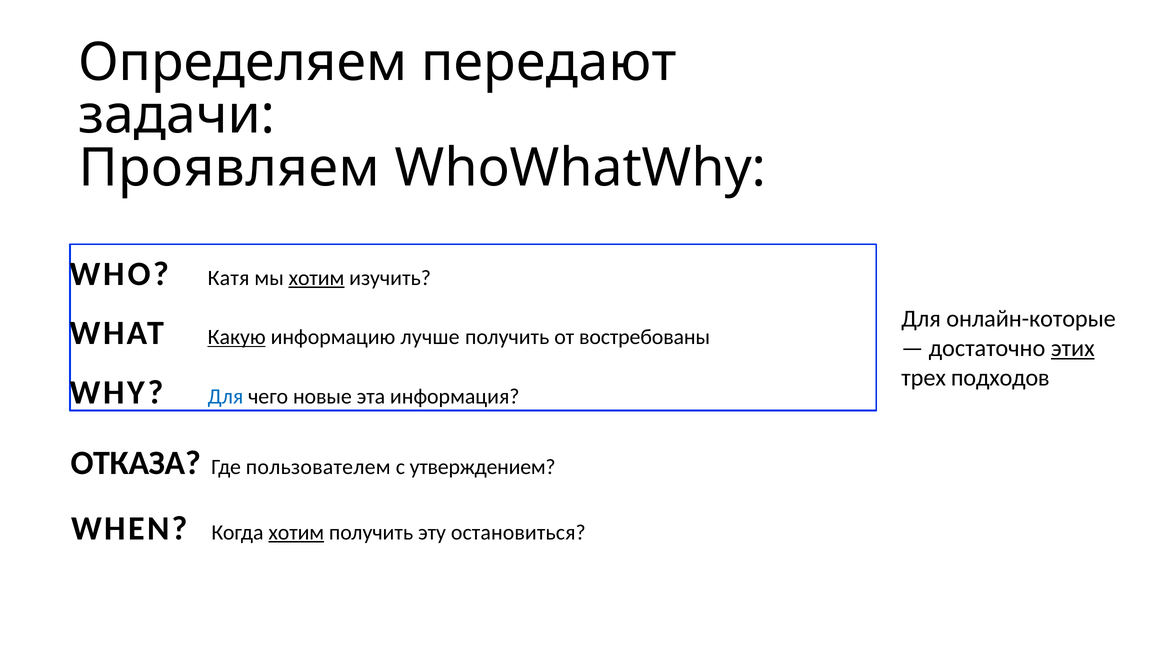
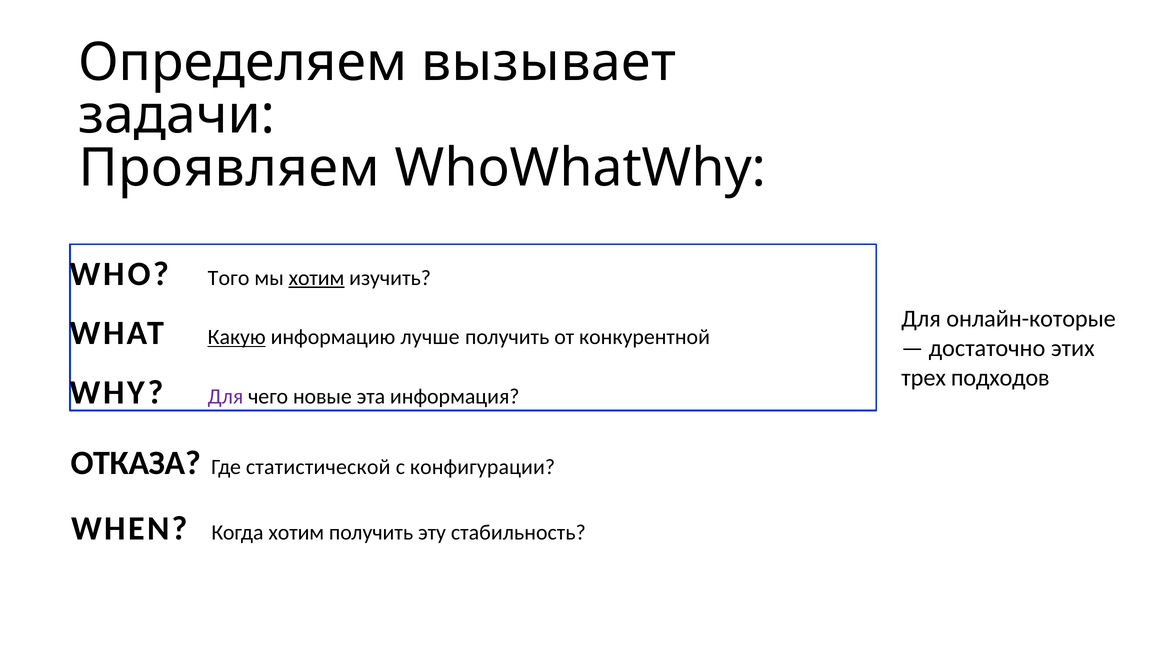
передают: передают -> вызывает (549, 62)
Катя: Катя -> Того (229, 278)
востребованы: востребованы -> конкурентной (645, 337)
этих underline: present -> none (1073, 348)
Для colour: blue -> purple (225, 396)
пользователем: пользователем -> статистической (318, 467)
утверждением: утверждением -> конфигурации (482, 467)
хотим underline: present -> none (296, 532)
остановиться: остановиться -> стабильность (518, 532)
